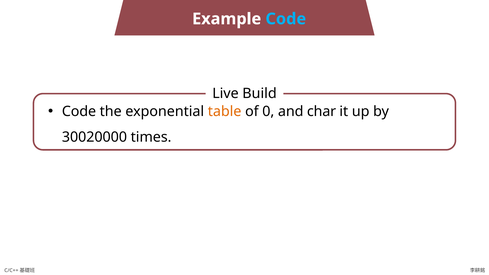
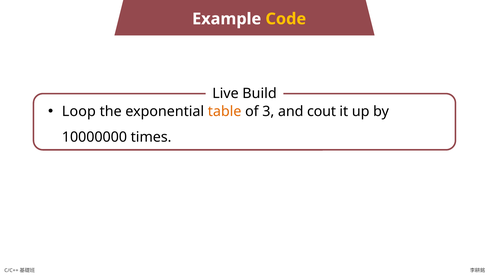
Code colour: light blue -> yellow (286, 19)
Code: Code -> Loop (79, 112)
0: 0 -> 3 (268, 112)
char: char -> cout (322, 112)
30020000: 30020000 -> 10000000 (94, 137)
